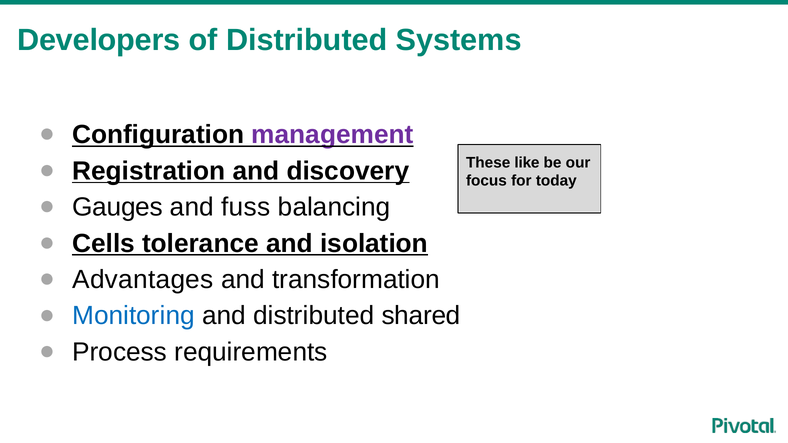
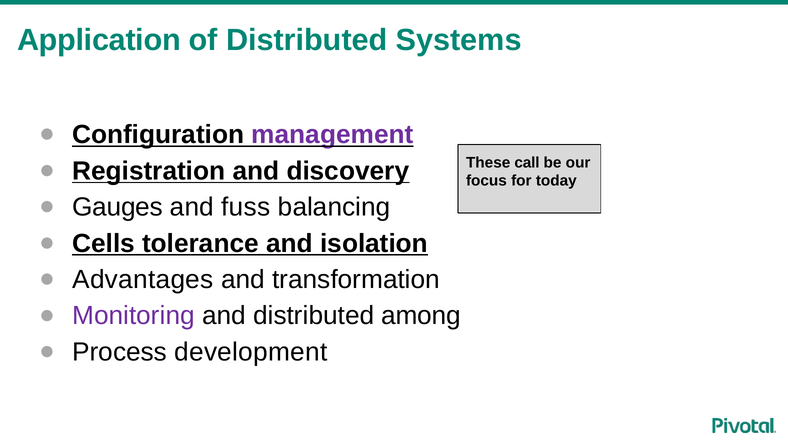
Developers: Developers -> Application (99, 40)
like: like -> call (527, 163)
Monitoring colour: blue -> purple (133, 316)
shared: shared -> among (421, 316)
requirements: requirements -> development (251, 352)
